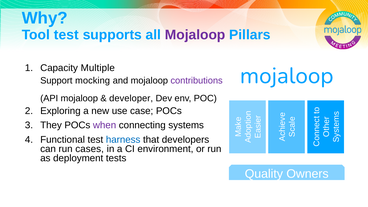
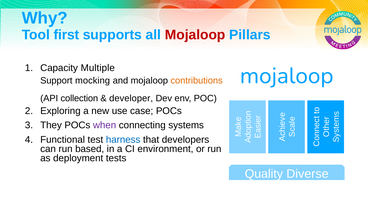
Tool test: test -> first (66, 35)
Mojaloop colour: purple -> red (195, 35)
contributions colour: purple -> orange (197, 81)
API mojaloop: mojaloop -> collection (79, 98)
cases: cases -> based (90, 149)
Owners: Owners -> Diverse (307, 174)
